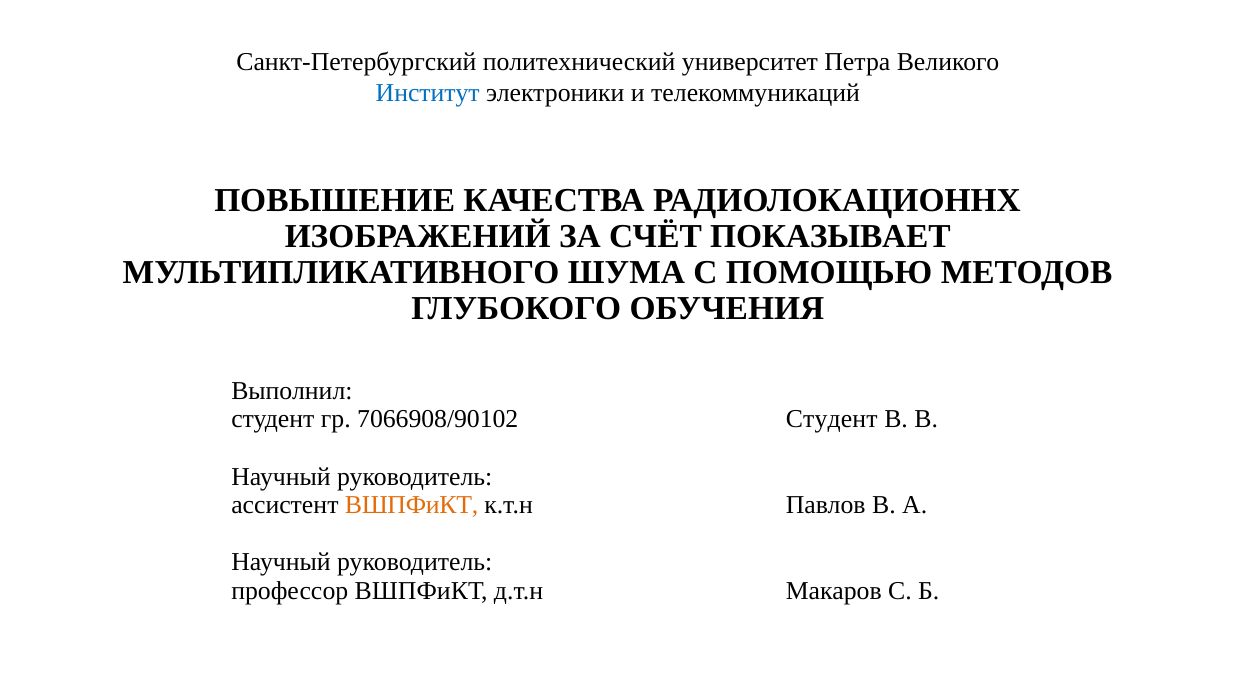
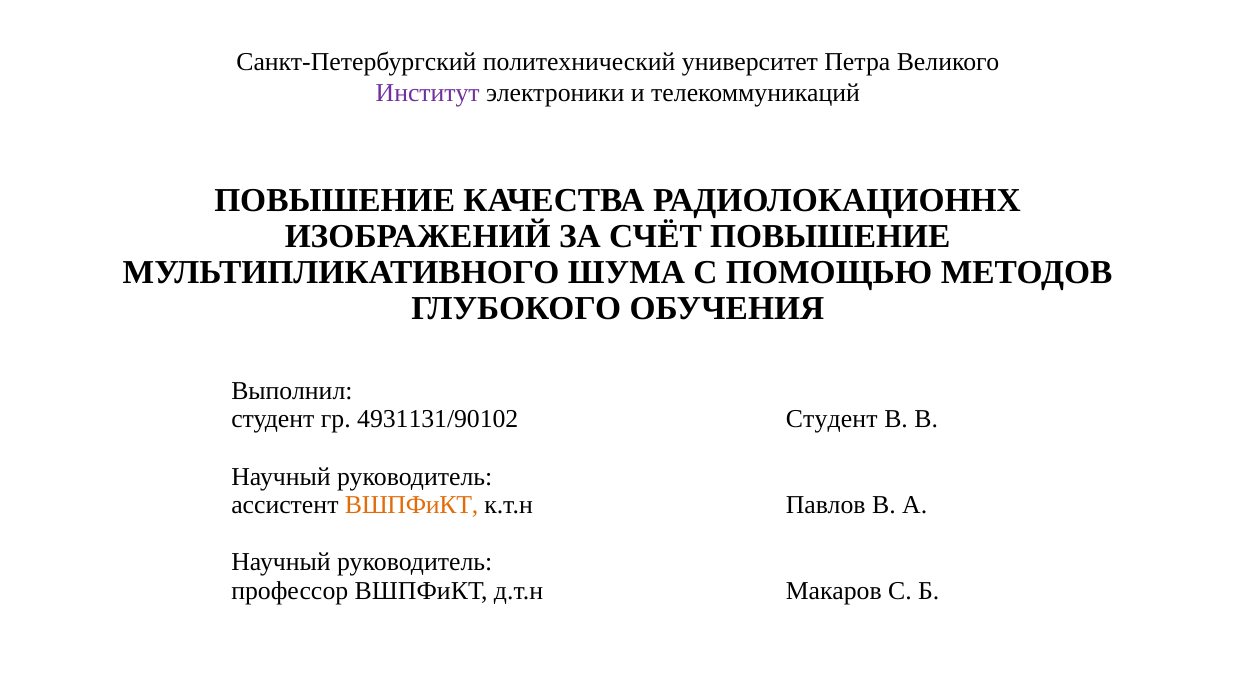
Институт colour: blue -> purple (428, 93)
СЧЁТ ПОКАЗЫВАЕТ: ПОКАЗЫВАЕТ -> ПОВЫШЕНИЕ (830, 236)
7066908/90102: 7066908/90102 -> 4931131/90102 (438, 420)
